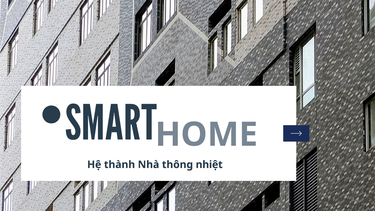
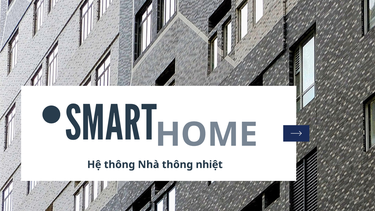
Hệ thành: thành -> thông (120, 165)
